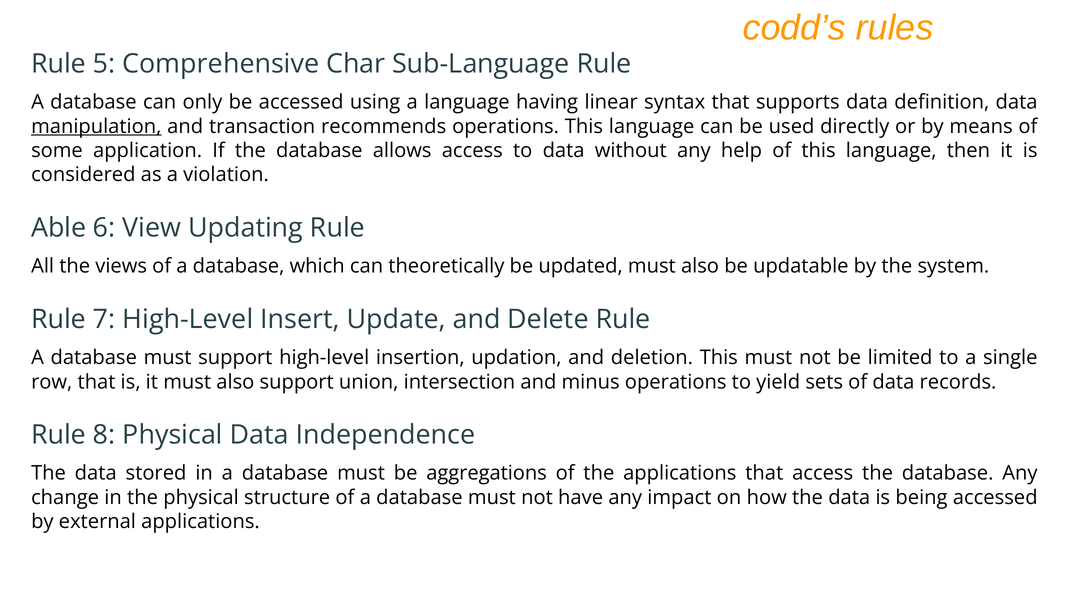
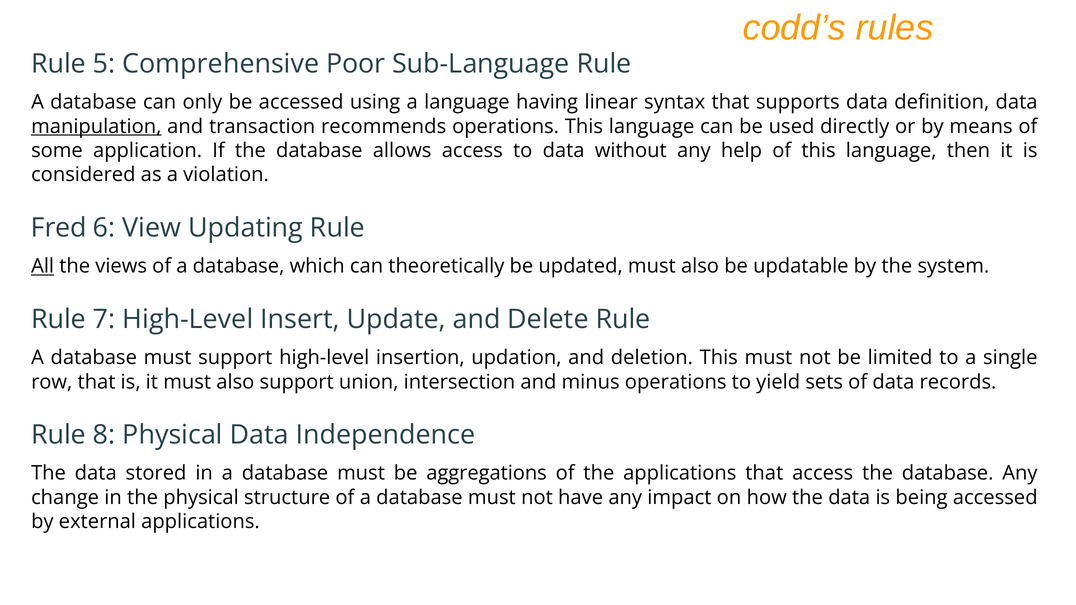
Char: Char -> Poor (356, 64)
Able: Able -> Fred (59, 228)
All underline: none -> present (43, 266)
